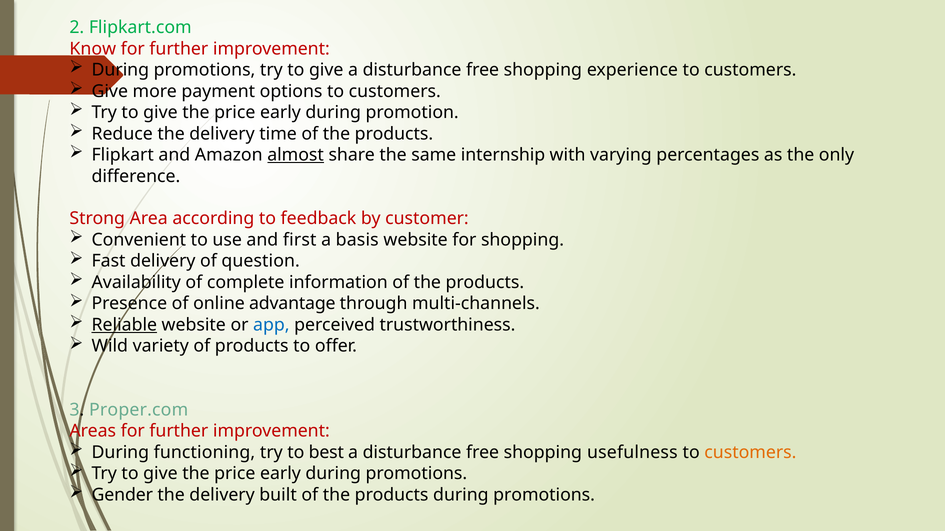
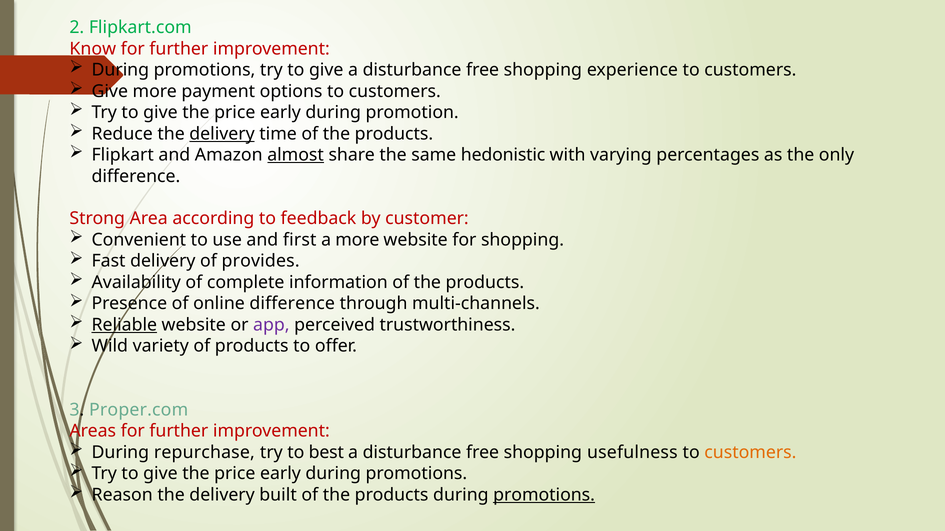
delivery underline: none -> present (222, 134)
internship: internship -> hedonistic (503, 155)
a basis: basis -> more (357, 240)
question: question -> provides (261, 261)
online advantage: advantage -> difference (292, 304)
app colour: blue -> purple (271, 325)
functioning: functioning -> repurchase (204, 453)
Gender: Gender -> Reason (122, 495)
promotions underline: none -> present (544, 495)
